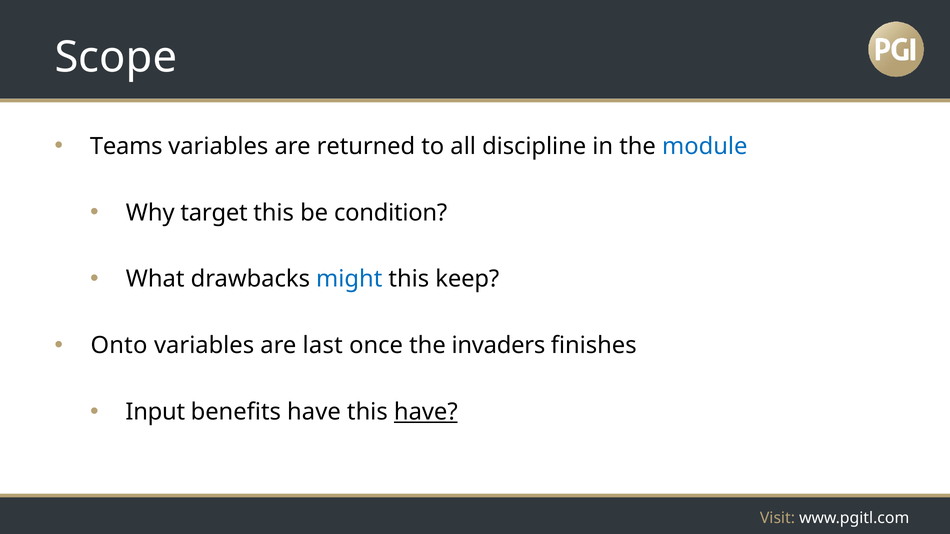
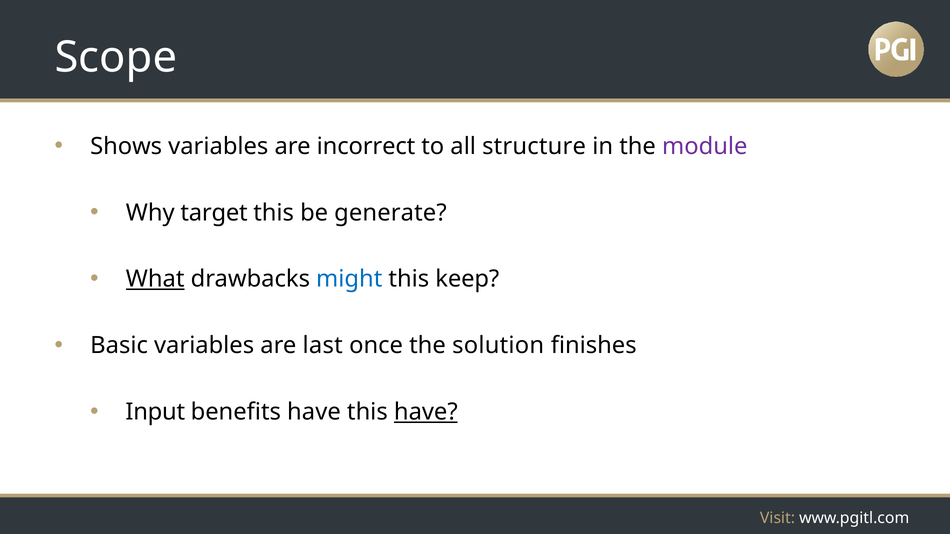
Teams: Teams -> Shows (126, 146)
returned: returned -> incorrect (366, 146)
discipline: discipline -> structure (534, 146)
module colour: blue -> purple (705, 146)
condition: condition -> generate (390, 213)
What underline: none -> present (155, 279)
Onto: Onto -> Basic (119, 346)
invaders: invaders -> solution (498, 346)
